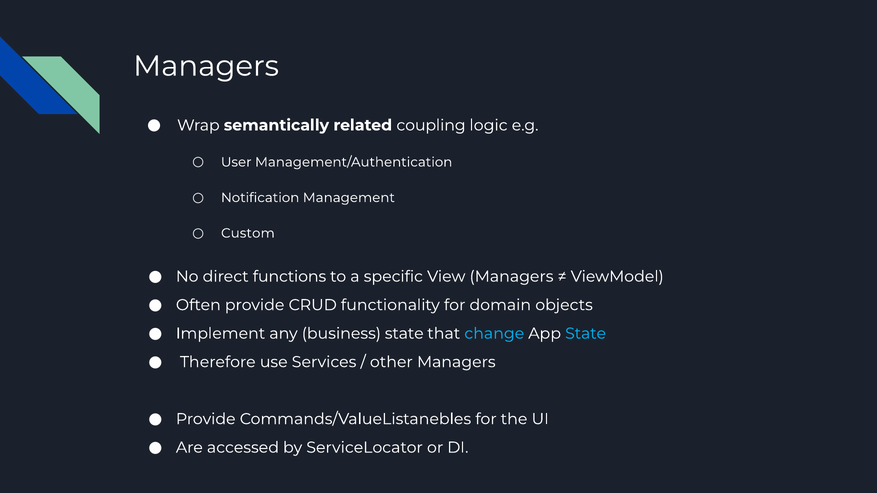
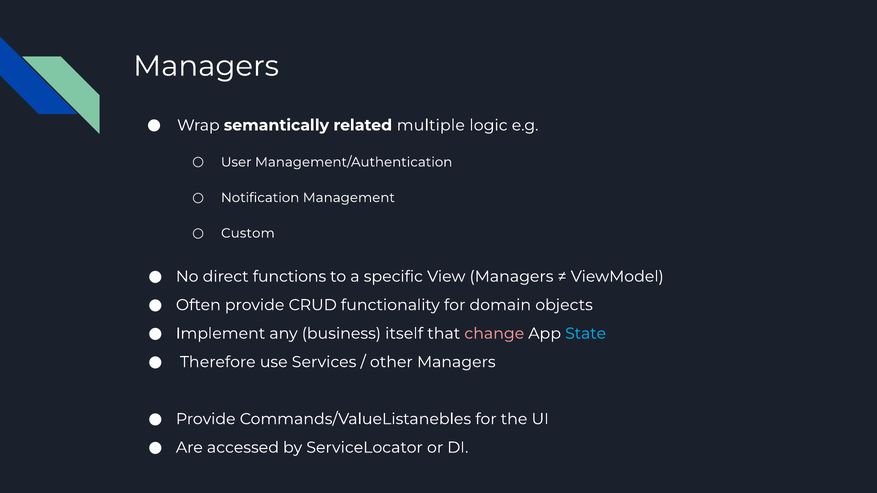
coupling: coupling -> multiple (431, 125)
business state: state -> itself (404, 334)
change colour: light blue -> pink (494, 334)
